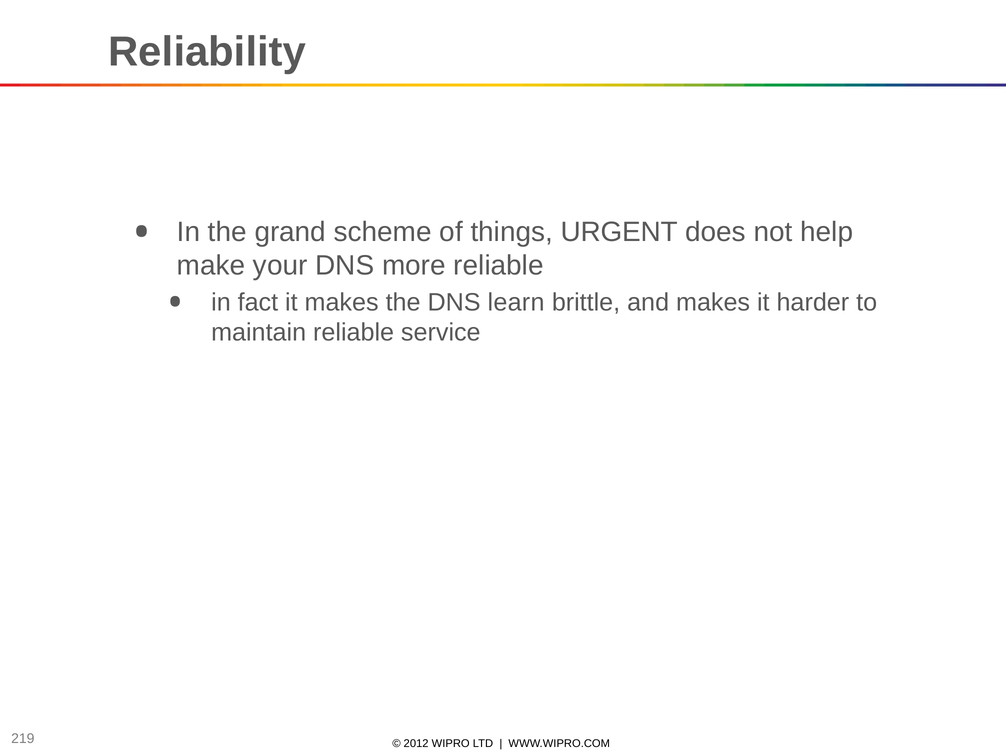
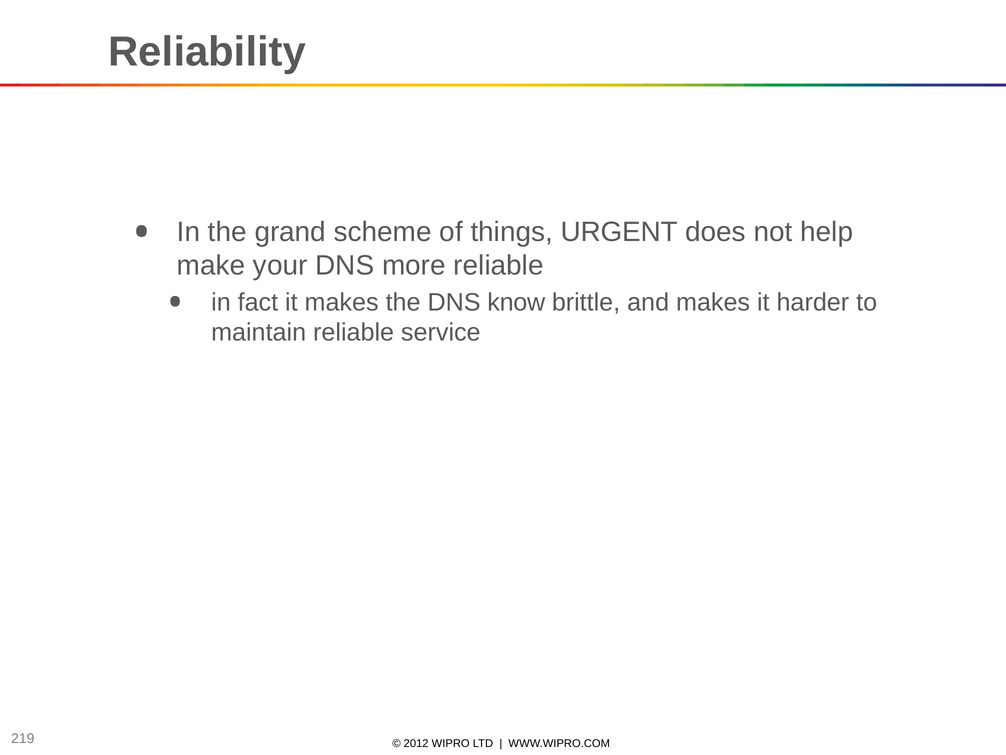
learn: learn -> know (516, 302)
